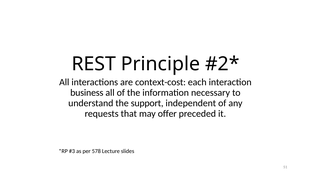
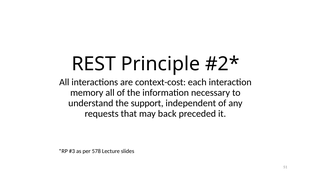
business: business -> memory (87, 93)
offer: offer -> back (167, 114)
